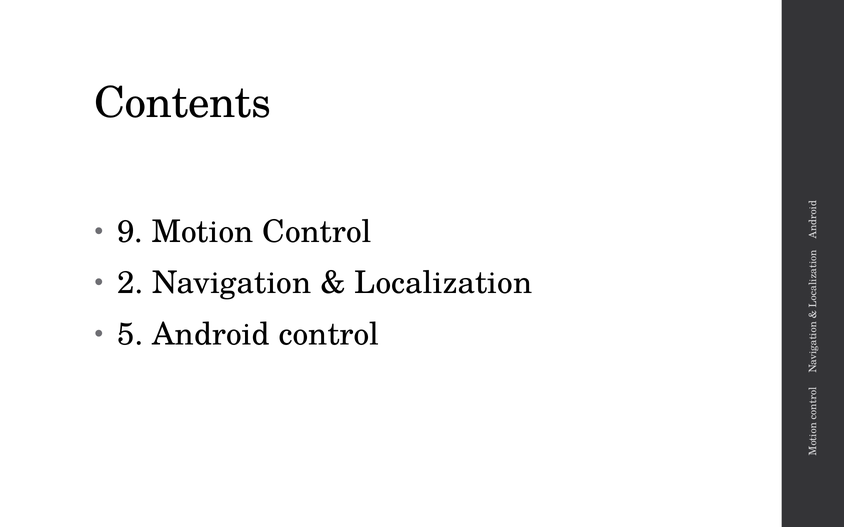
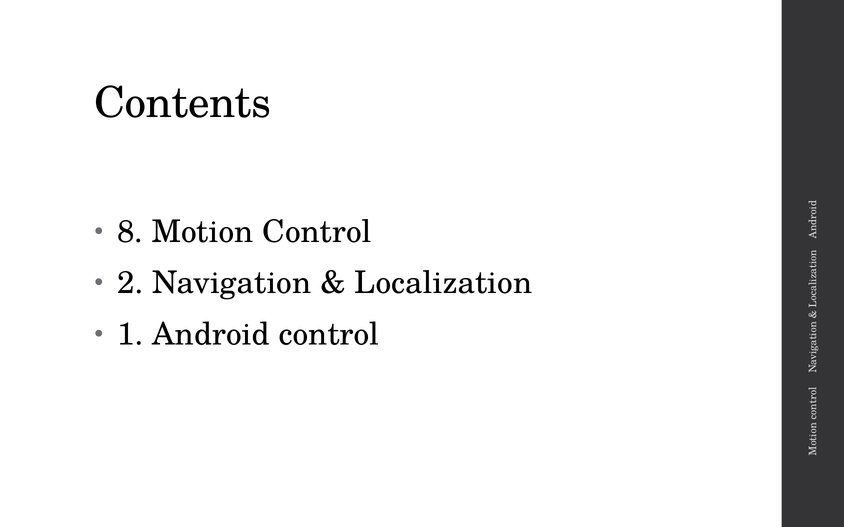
9: 9 -> 8 (130, 232)
5: 5 -> 1 (130, 335)
